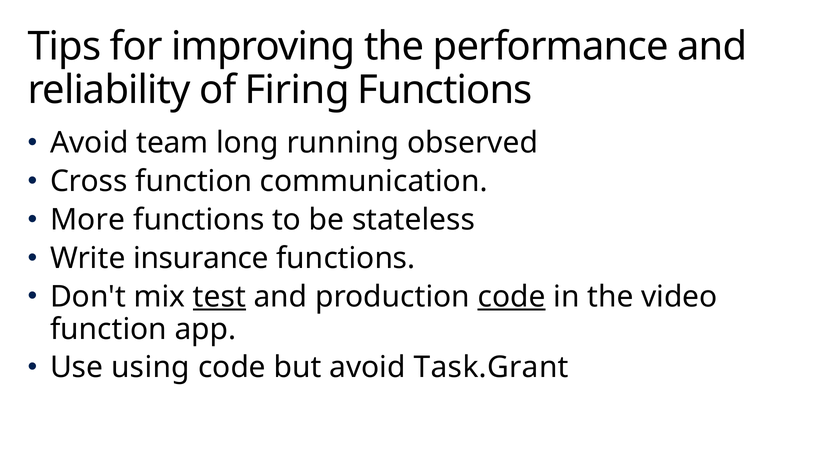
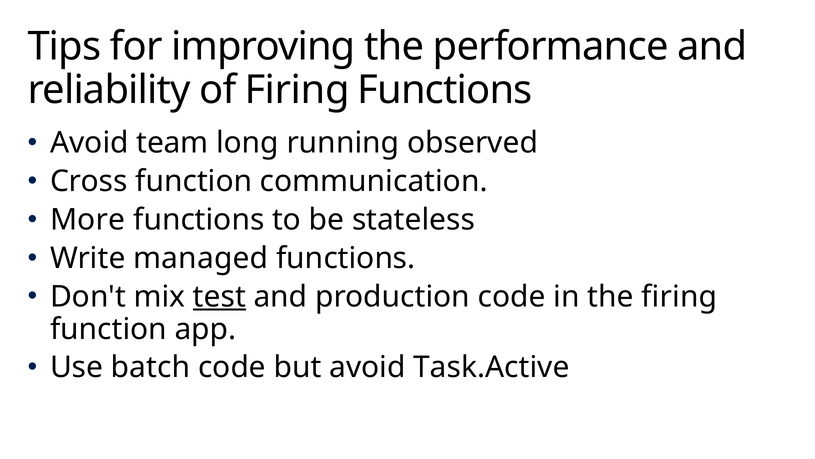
insurance: insurance -> managed (201, 258)
code underline: present -> none (512, 296)
the video: video -> firing (679, 296)
using: using -> batch (151, 367)
Task.Grant: Task.Grant -> Task.Active (491, 367)
